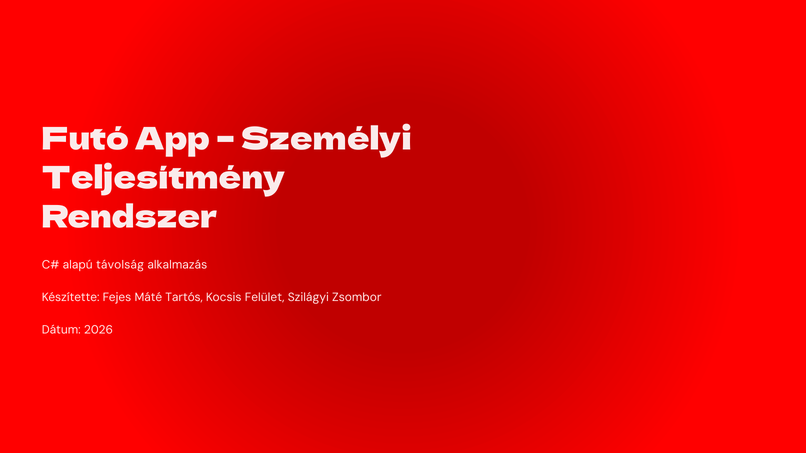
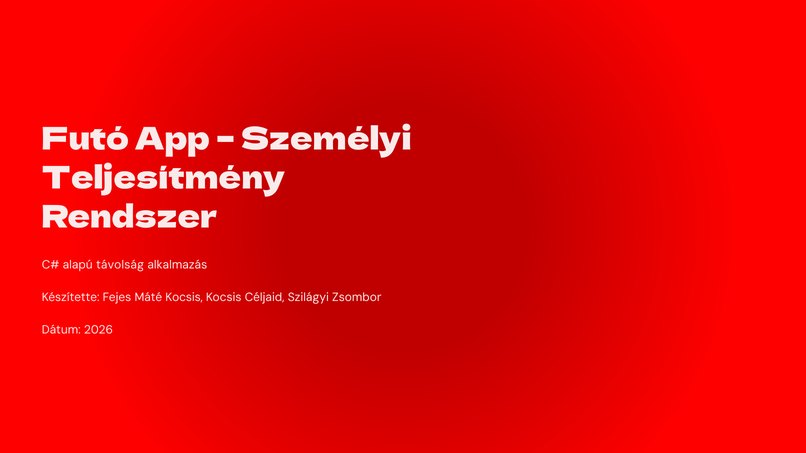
Máté Tartós: Tartós -> Kocsis (184, 298)
Felület: Felület -> Céljaid (265, 298)
